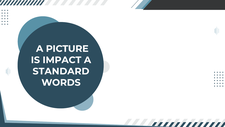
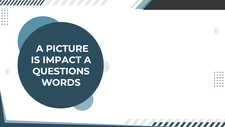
STANDARD: STANDARD -> QUESTIONS (61, 71)
